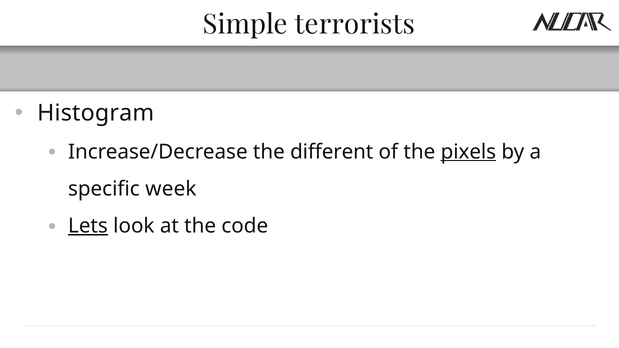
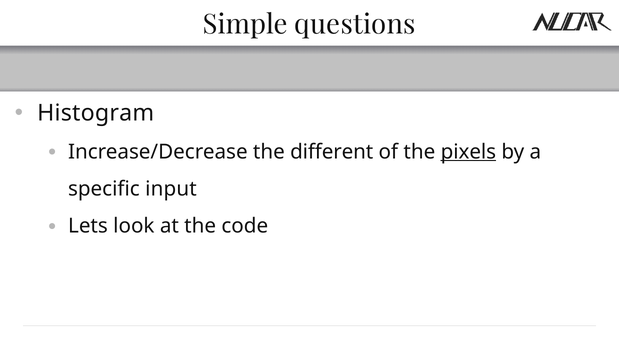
terrorists: terrorists -> questions (355, 25)
week: week -> input (171, 189)
Lets underline: present -> none (88, 226)
